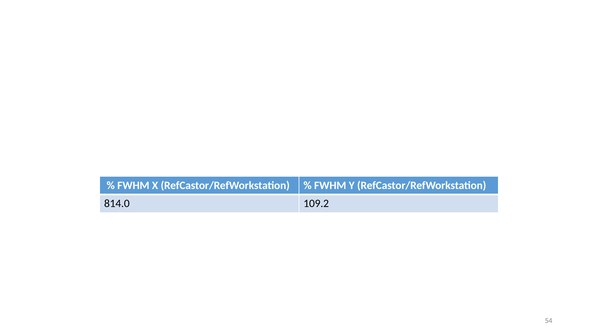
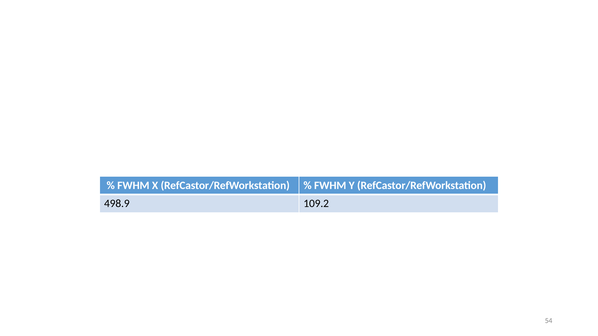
814.0: 814.0 -> 498.9 (117, 204)
